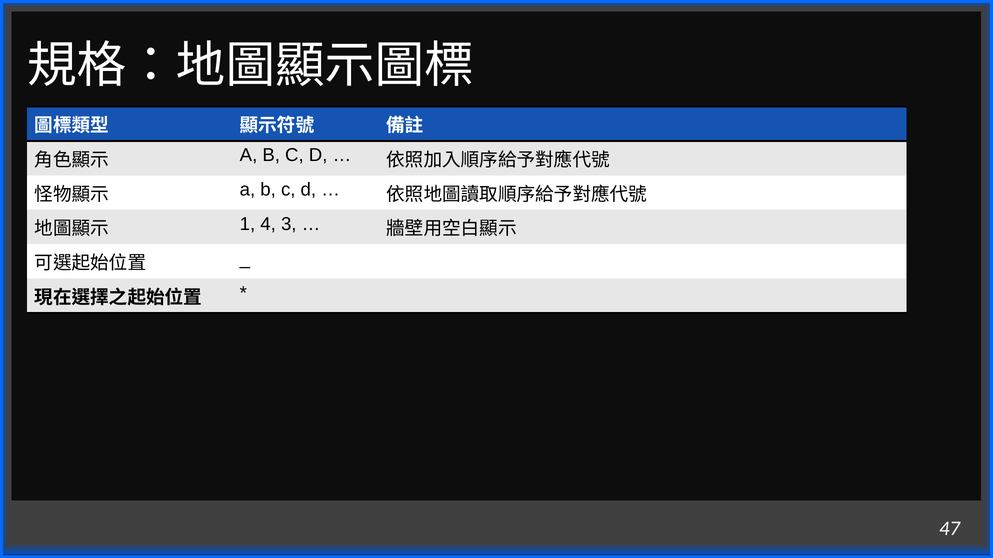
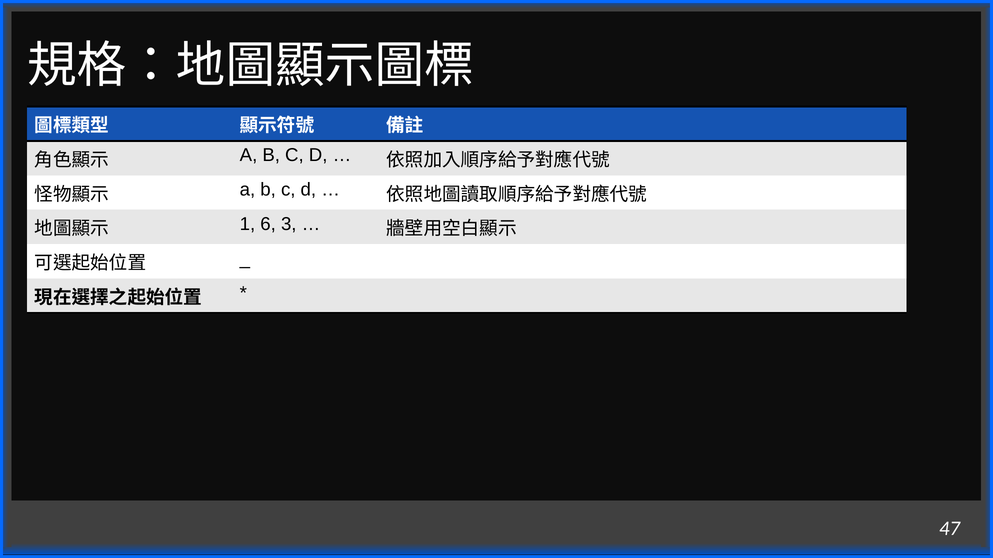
4: 4 -> 6 (268, 224)
